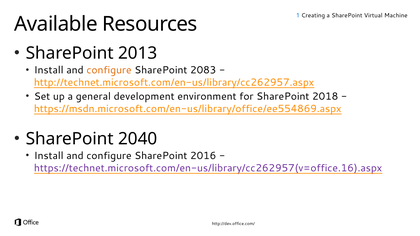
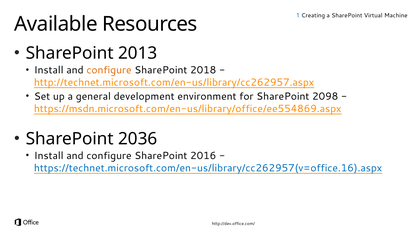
2083: 2083 -> 2018 (203, 70)
2018: 2018 -> 2098 (325, 96)
2040: 2040 -> 2036 (138, 139)
https://technet.microsoft.com/en-us/library/cc262957(v=office.16).aspx colour: purple -> blue (208, 168)
